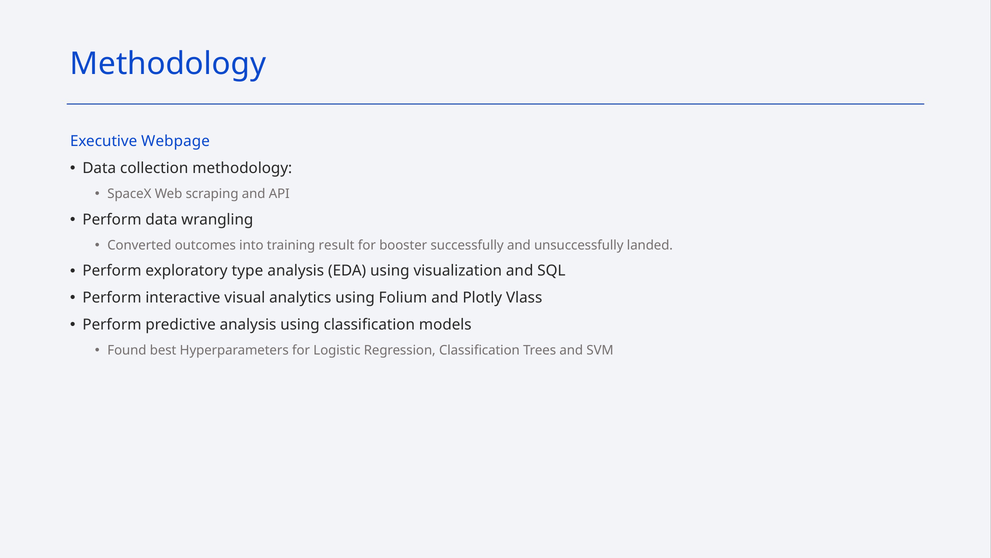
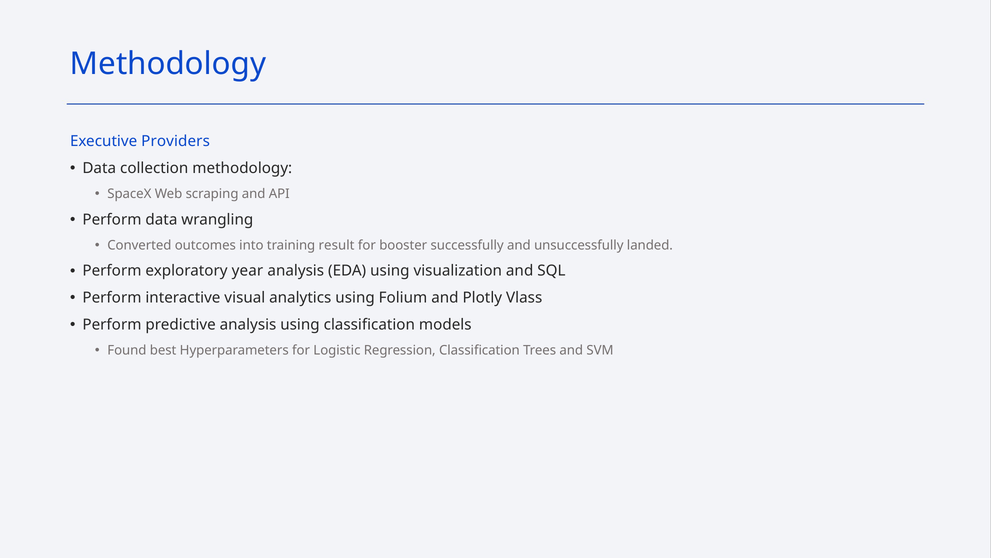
Webpage: Webpage -> Providers (176, 141)
type: type -> year (247, 271)
